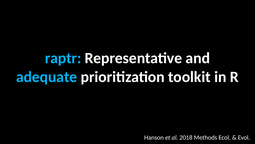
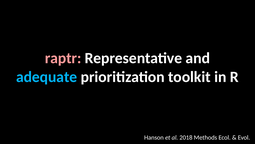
raptr colour: light blue -> pink (63, 58)
